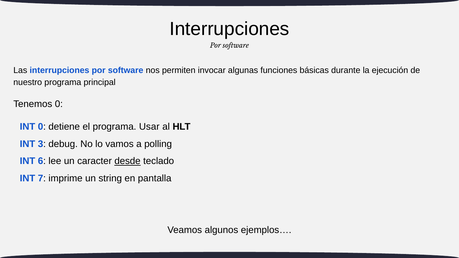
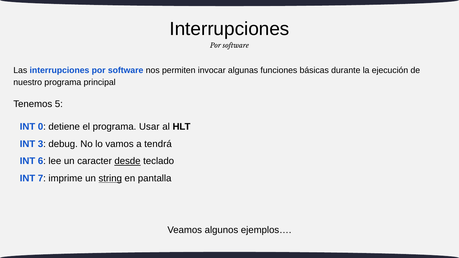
Tenemos 0: 0 -> 5 (59, 104)
polling: polling -> tendrá (158, 144)
string underline: none -> present (110, 178)
